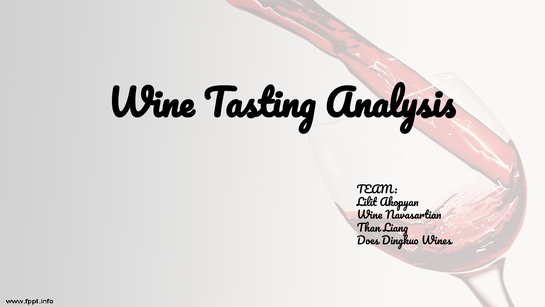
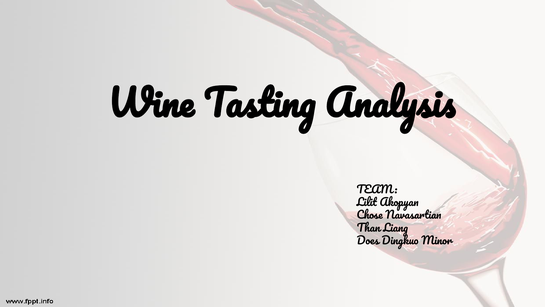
Wine: Wine -> Chose (370, 215)
Wines: Wines -> Minor (437, 241)
